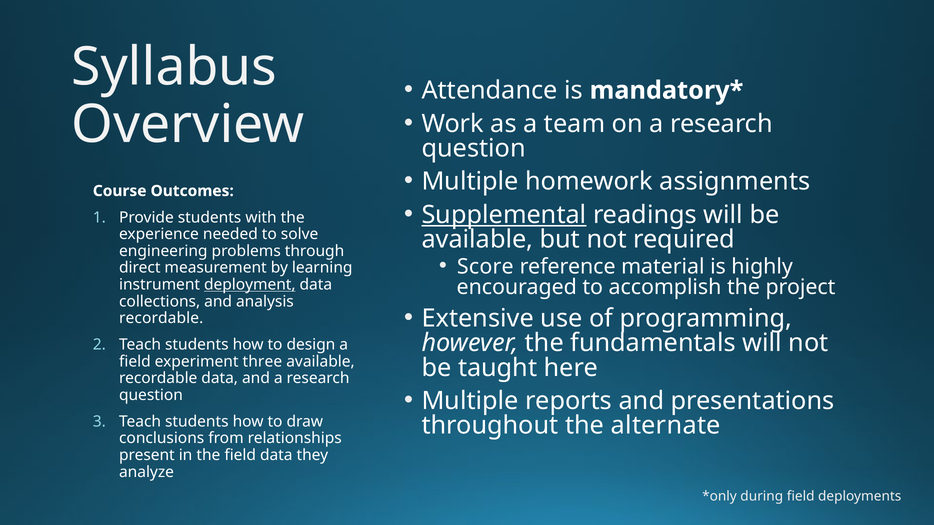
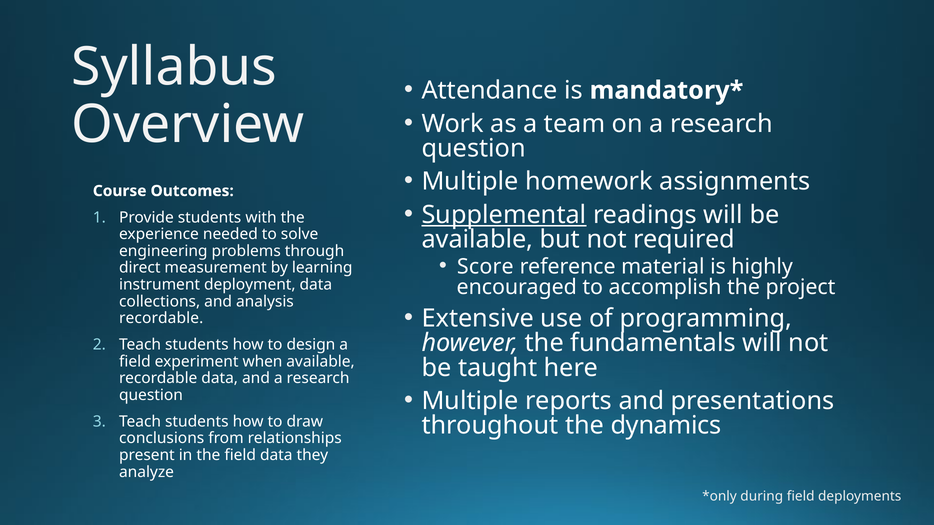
deployment underline: present -> none (250, 285)
three: three -> when (262, 362)
alternate: alternate -> dynamics (666, 426)
